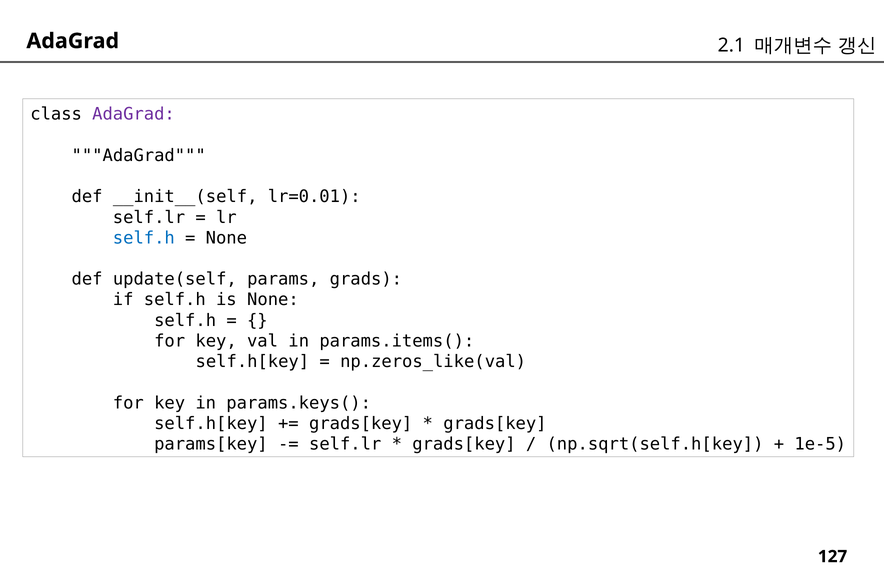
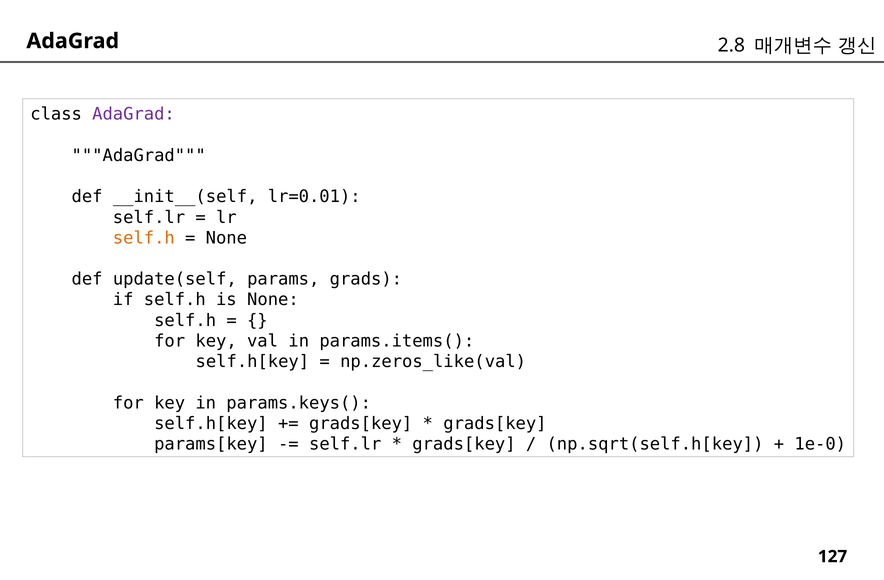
2.1: 2.1 -> 2.8 (731, 45)
self.h colour: blue -> orange (144, 238)
1e-5: 1e-5 -> 1e-0 (820, 445)
